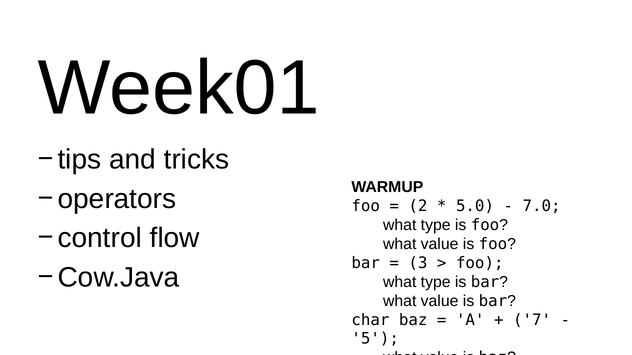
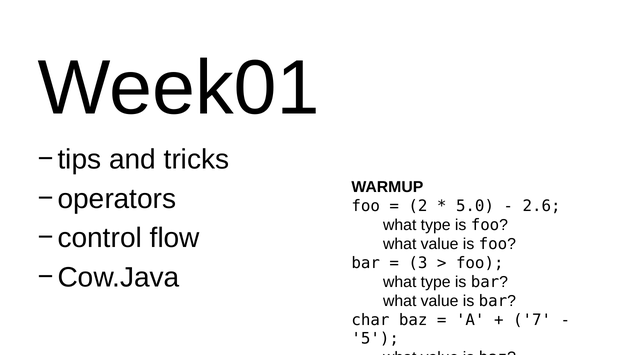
7.0: 7.0 -> 2.6 (542, 207)
